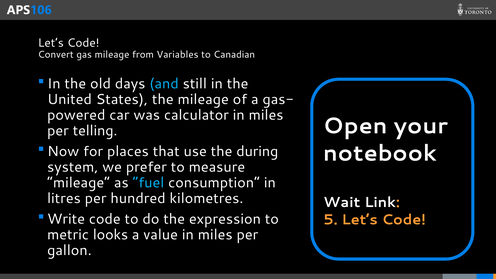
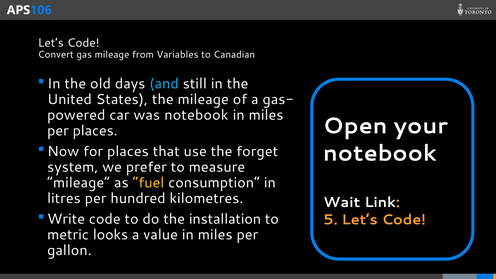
was calculator: calculator -> notebook (196, 115)
per telling: telling -> places (95, 131)
during: during -> forget (257, 152)
fuel colour: light blue -> yellow (148, 183)
expression: expression -> installation (225, 219)
